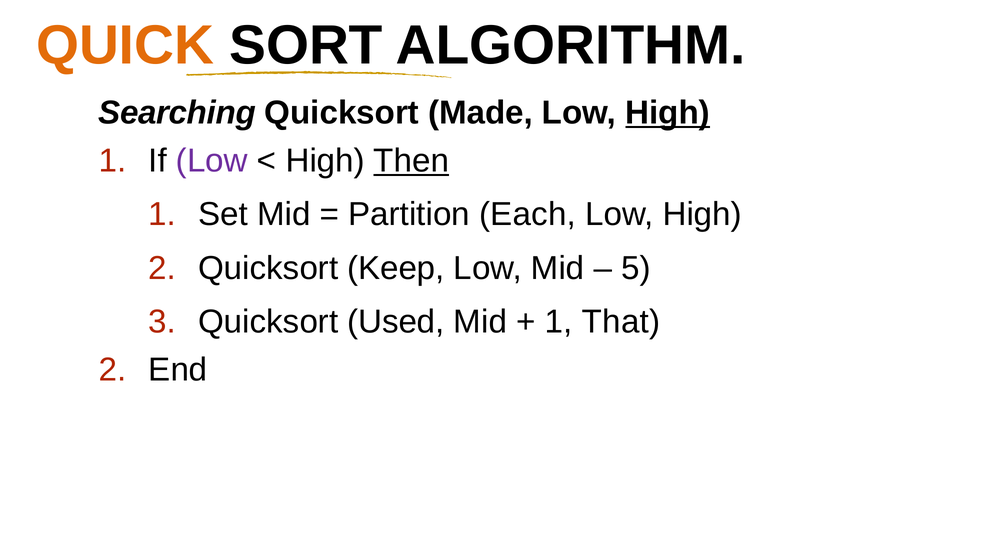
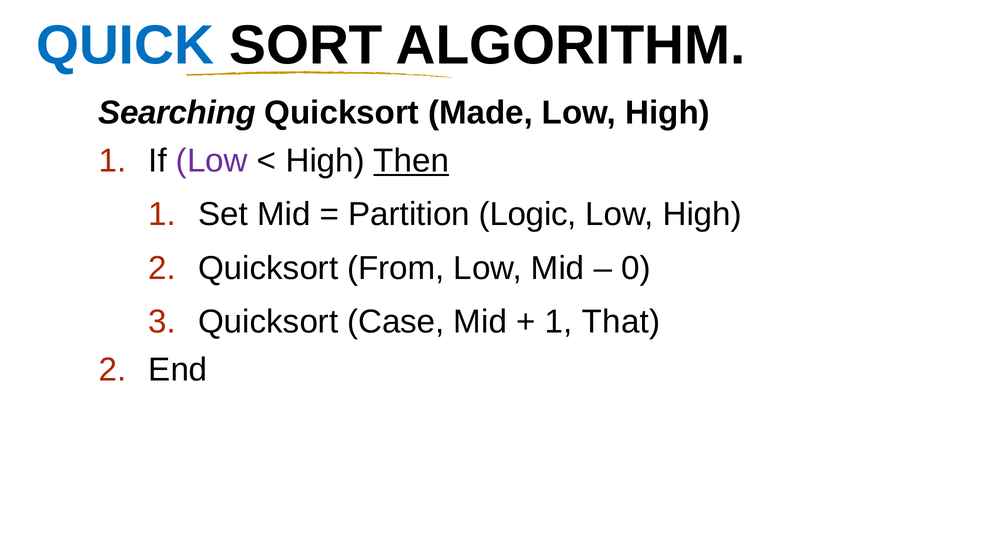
QUICK colour: orange -> blue (125, 46)
High underline: present -> none (668, 113)
Each: Each -> Logic (528, 214)
Keep: Keep -> From (396, 268)
5: 5 -> 0 (636, 268)
Used: Used -> Case (396, 322)
